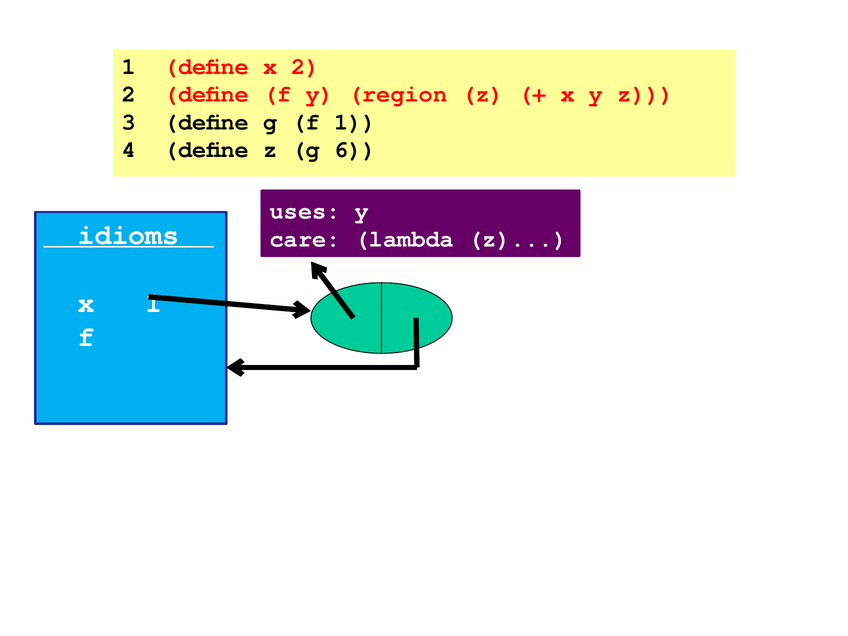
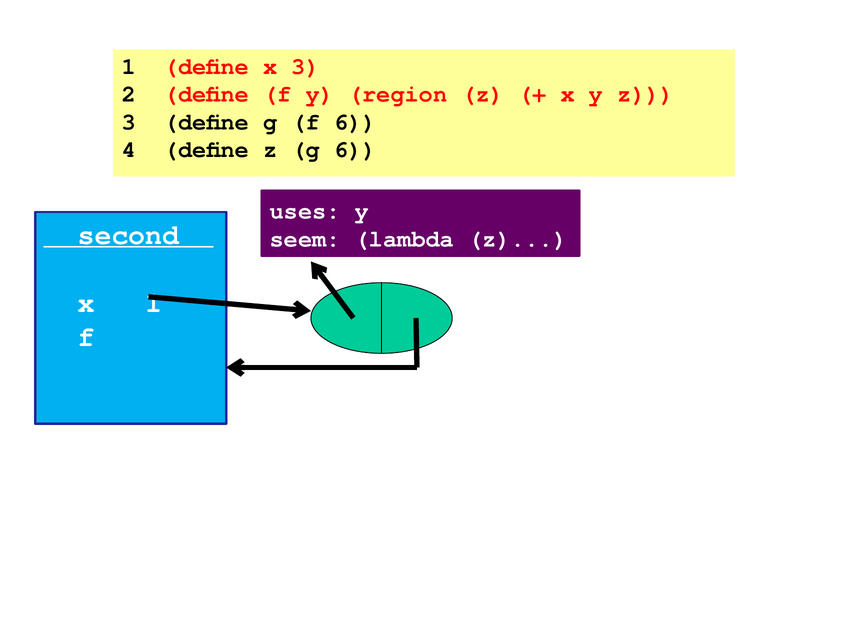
x 2: 2 -> 3 (306, 66)
f 1: 1 -> 6 (355, 122)
idioms: idioms -> second (128, 235)
care: care -> seem (305, 239)
